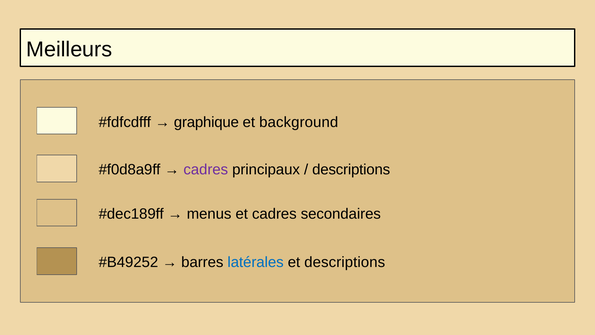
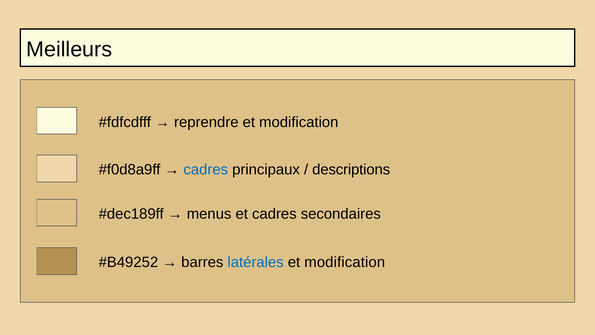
graphique: graphique -> reprendre (206, 122)
background: background -> modification (299, 122)
cadres colour: purple -> blue (206, 169)
descriptions: descriptions -> modification (345, 262)
